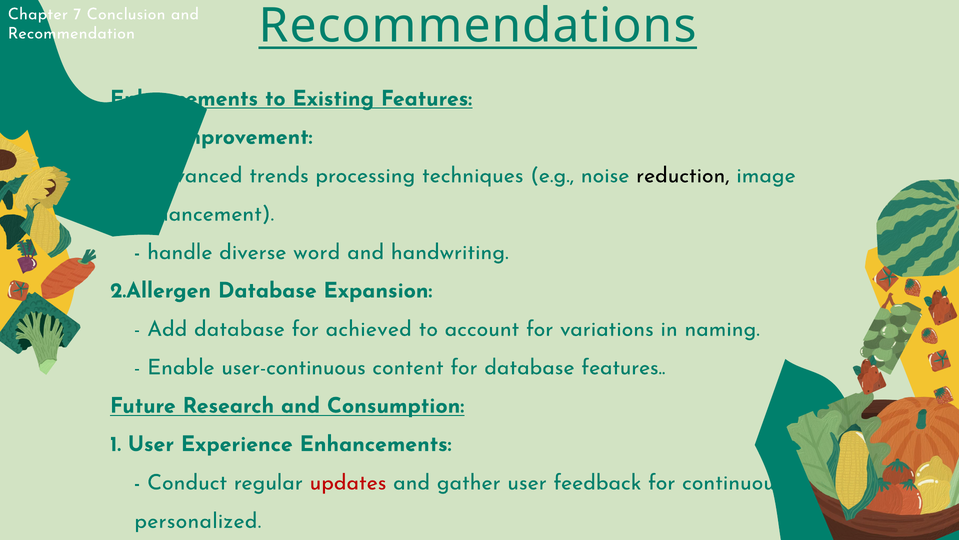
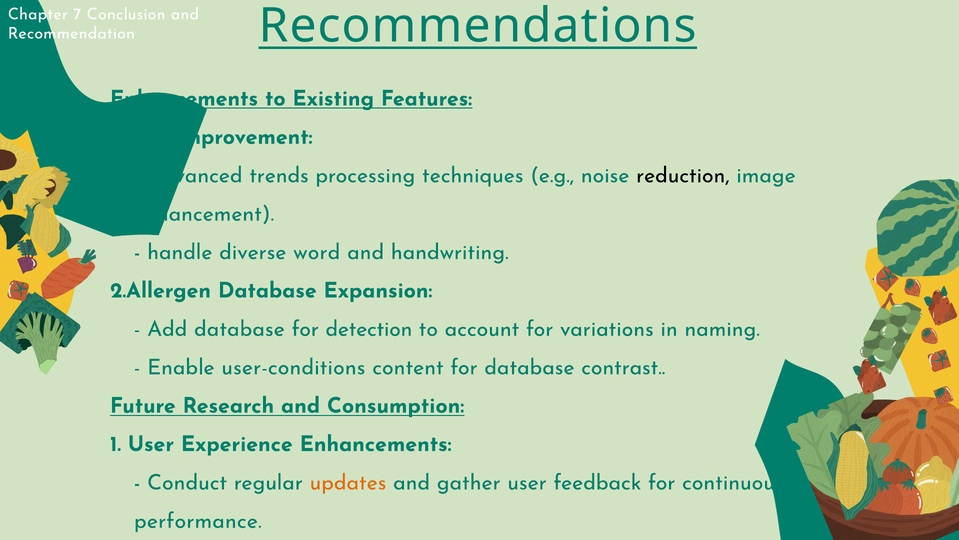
achieved: achieved -> detection (369, 328)
user-continuous: user-continuous -> user-conditions (293, 367)
database features: features -> contrast (623, 367)
updates colour: red -> orange (348, 482)
personalized: personalized -> performance (198, 520)
